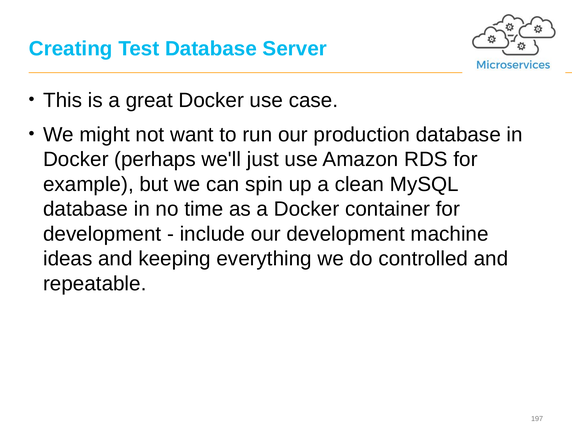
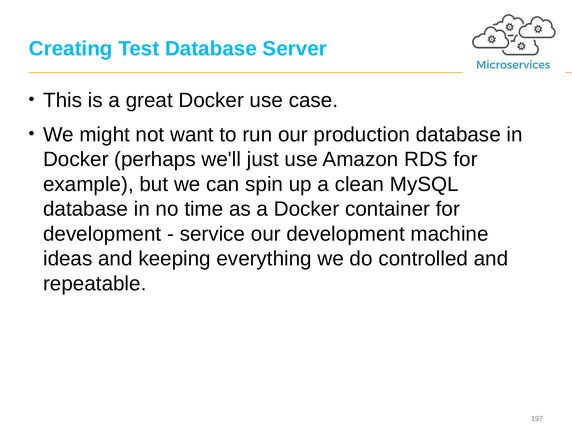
include: include -> service (212, 234)
